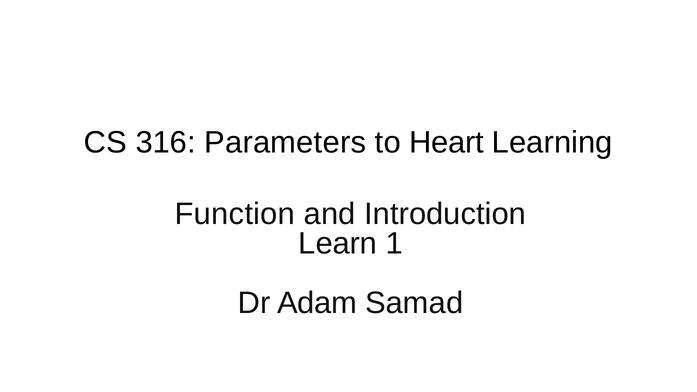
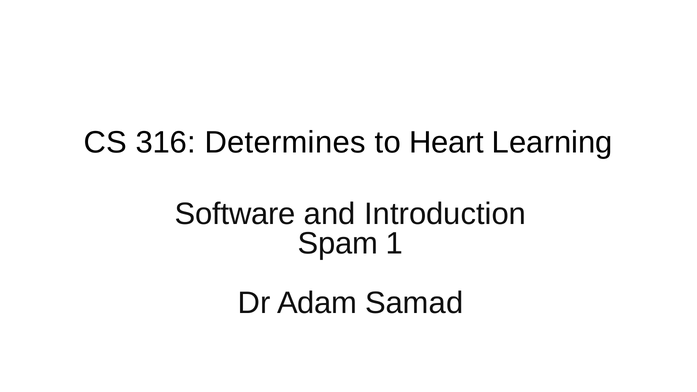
Parameters: Parameters -> Determines (285, 143)
Function: Function -> Software (235, 214)
Learn: Learn -> Spam (338, 244)
